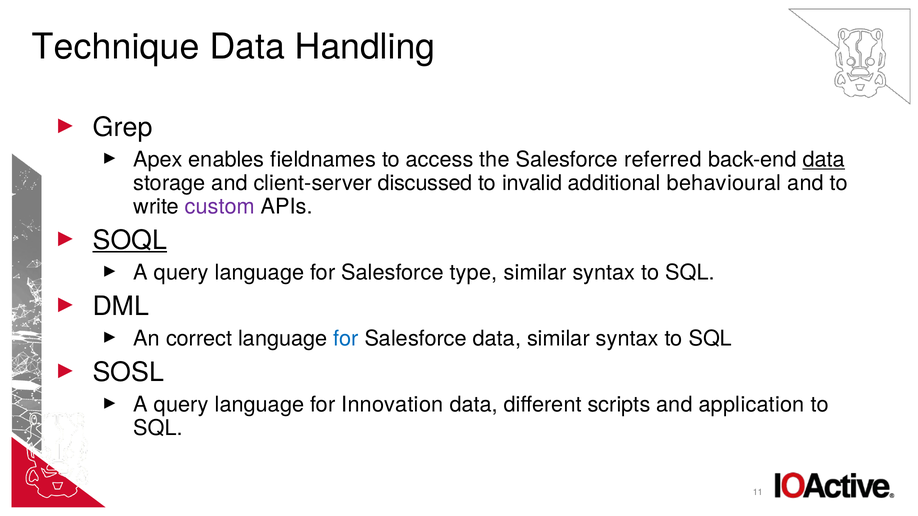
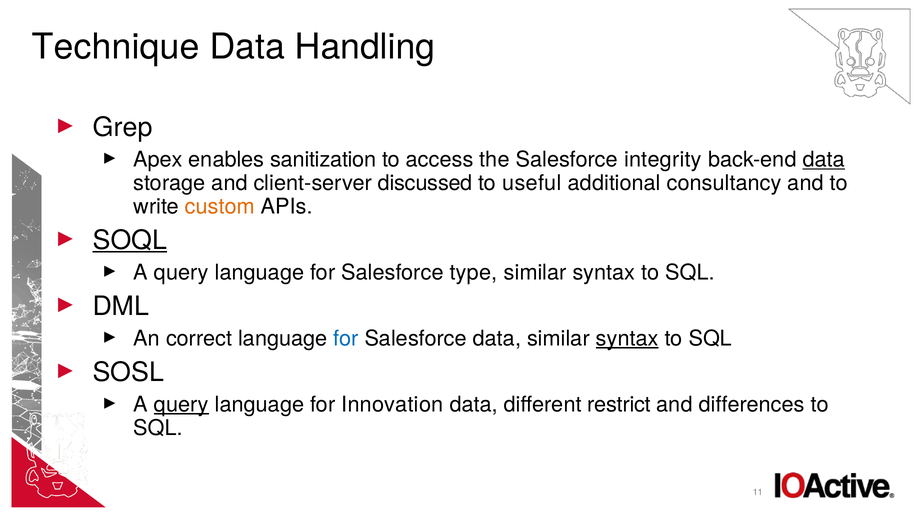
fieldnames: fieldnames -> sanitization (323, 160)
referred: referred -> integrity (663, 160)
invalid: invalid -> useful (532, 183)
behavioural: behavioural -> consultancy (724, 183)
custom colour: purple -> orange (220, 207)
syntax underline: none -> present (627, 339)
query underline: none -> present (181, 405)
scripts: scripts -> restrict (619, 405)
application: application -> differences (752, 405)
